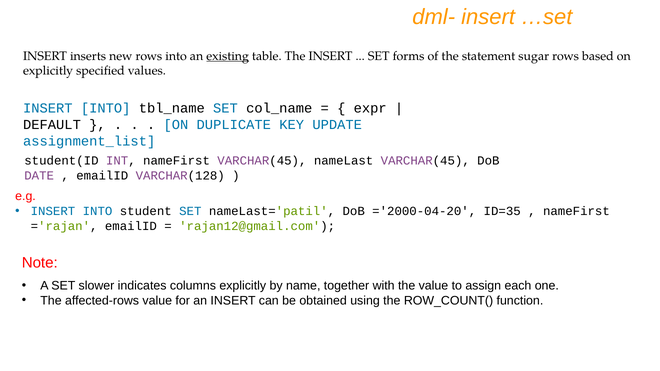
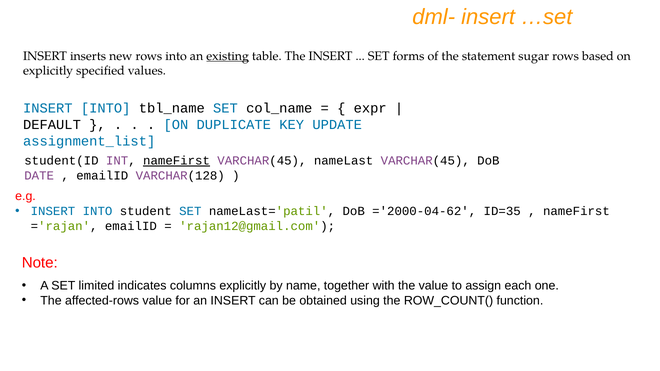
nameFirst underline: none -> present (177, 161)
='2000-04-20: ='2000-04-20 -> ='2000-04-62 (424, 211)
slower: slower -> limited (96, 286)
